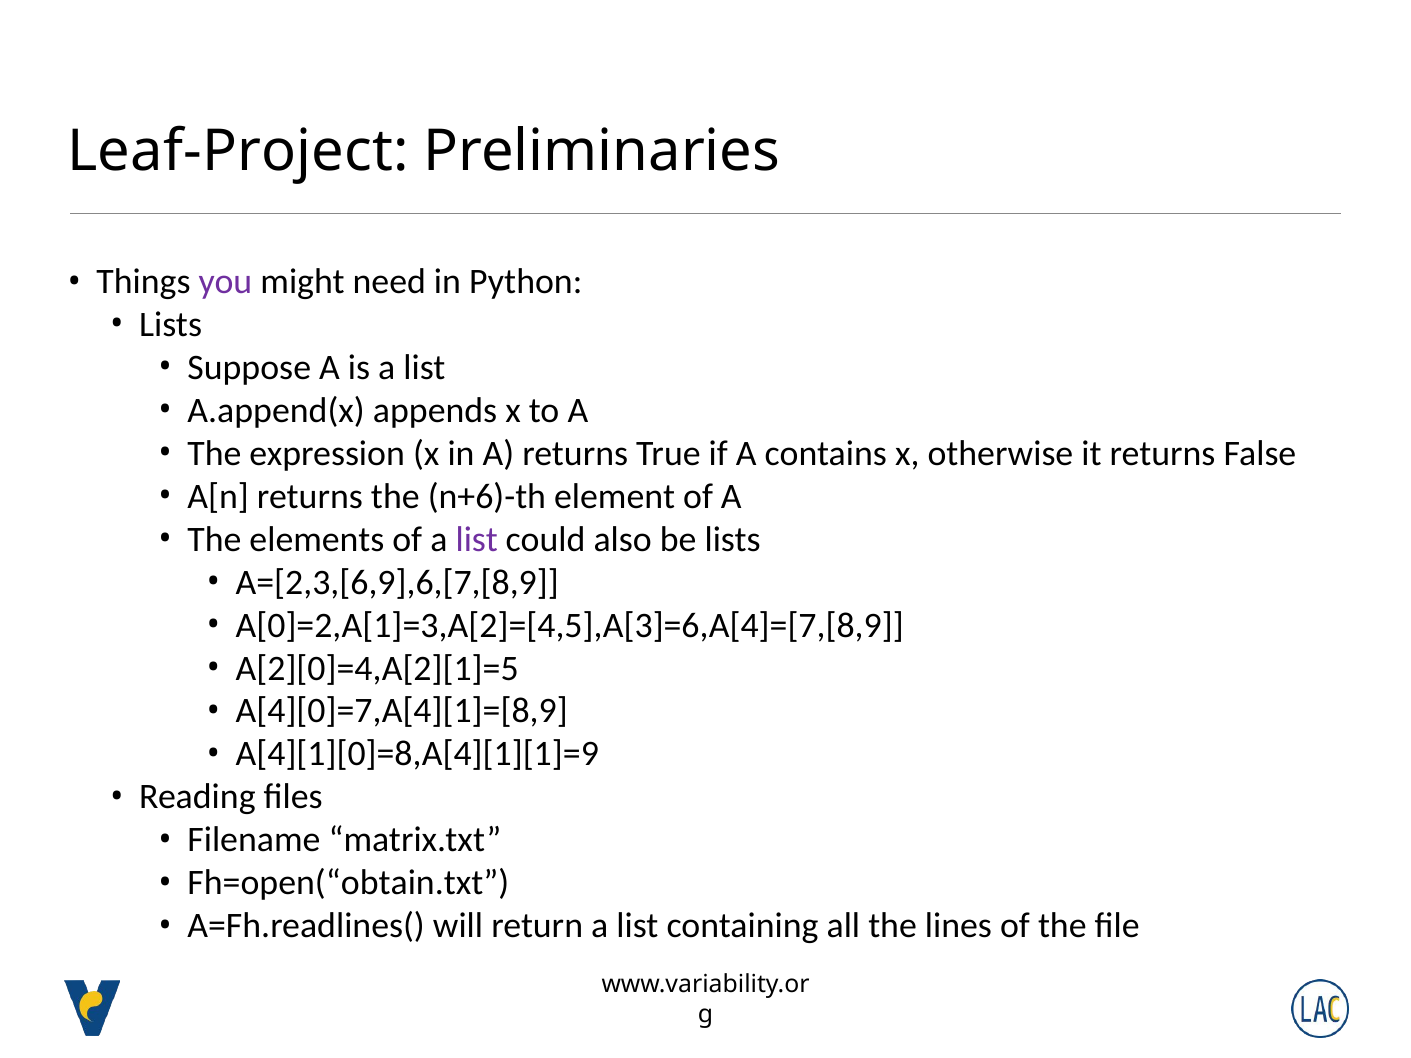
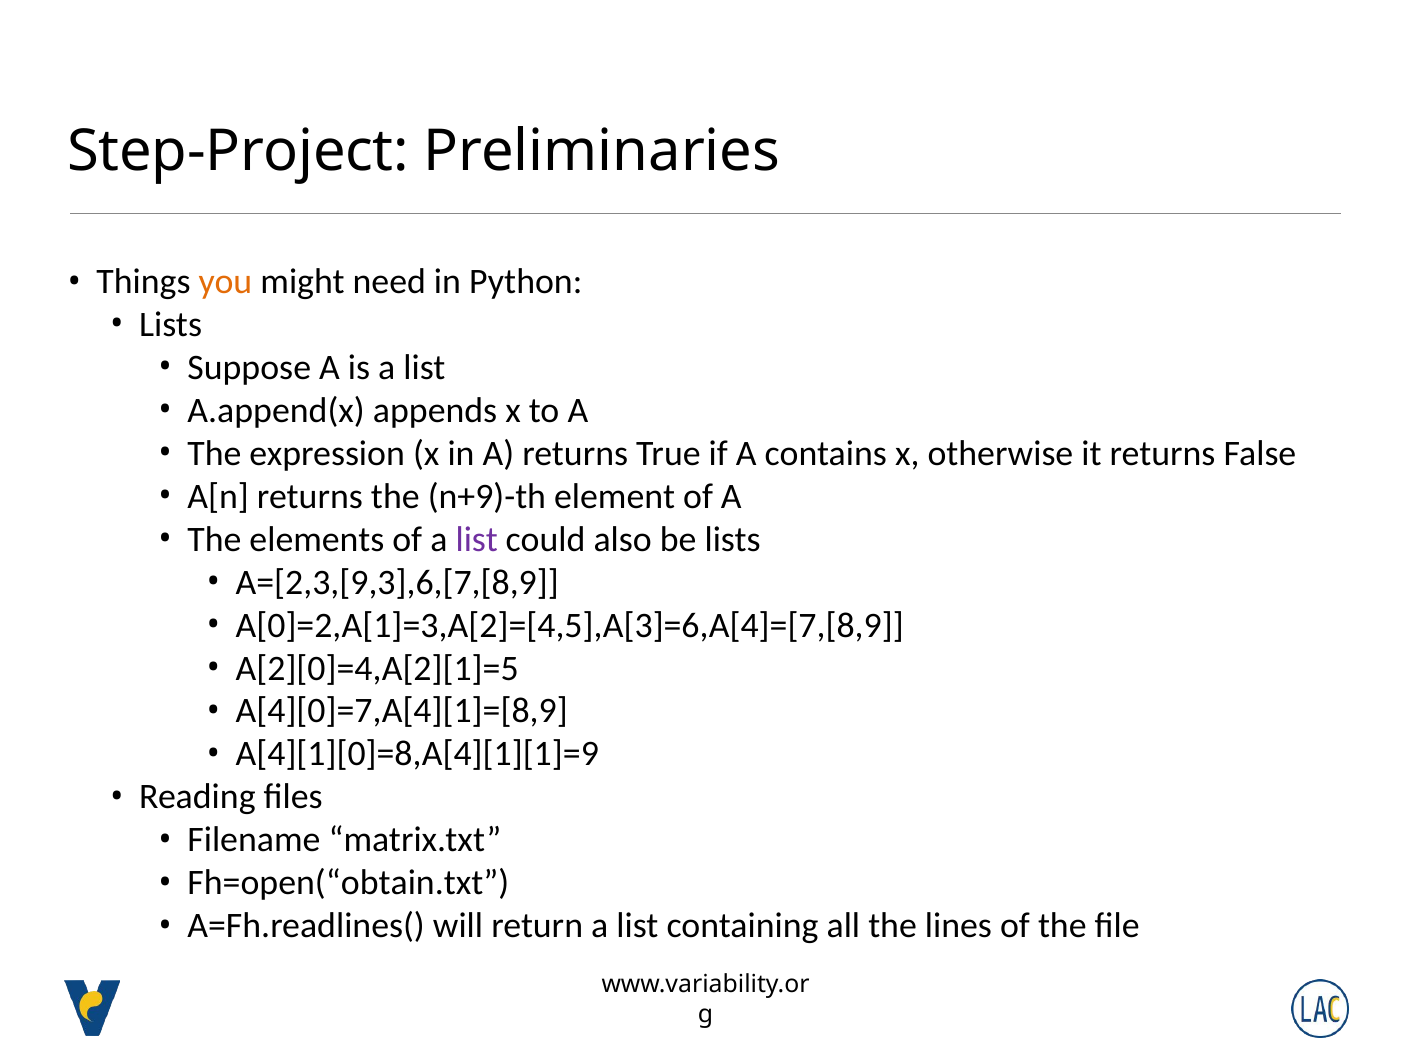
Leaf-Project: Leaf-Project -> Step-Project (238, 151)
you colour: purple -> orange (225, 282)
n+6)-th: n+6)-th -> n+9)-th (487, 497)
A=[2,3,[6,9],6,[7,[8,9: A=[2,3,[6,9],6,[7,[8,9 -> A=[2,3,[9,3],6,[7,[8,9 (397, 582)
